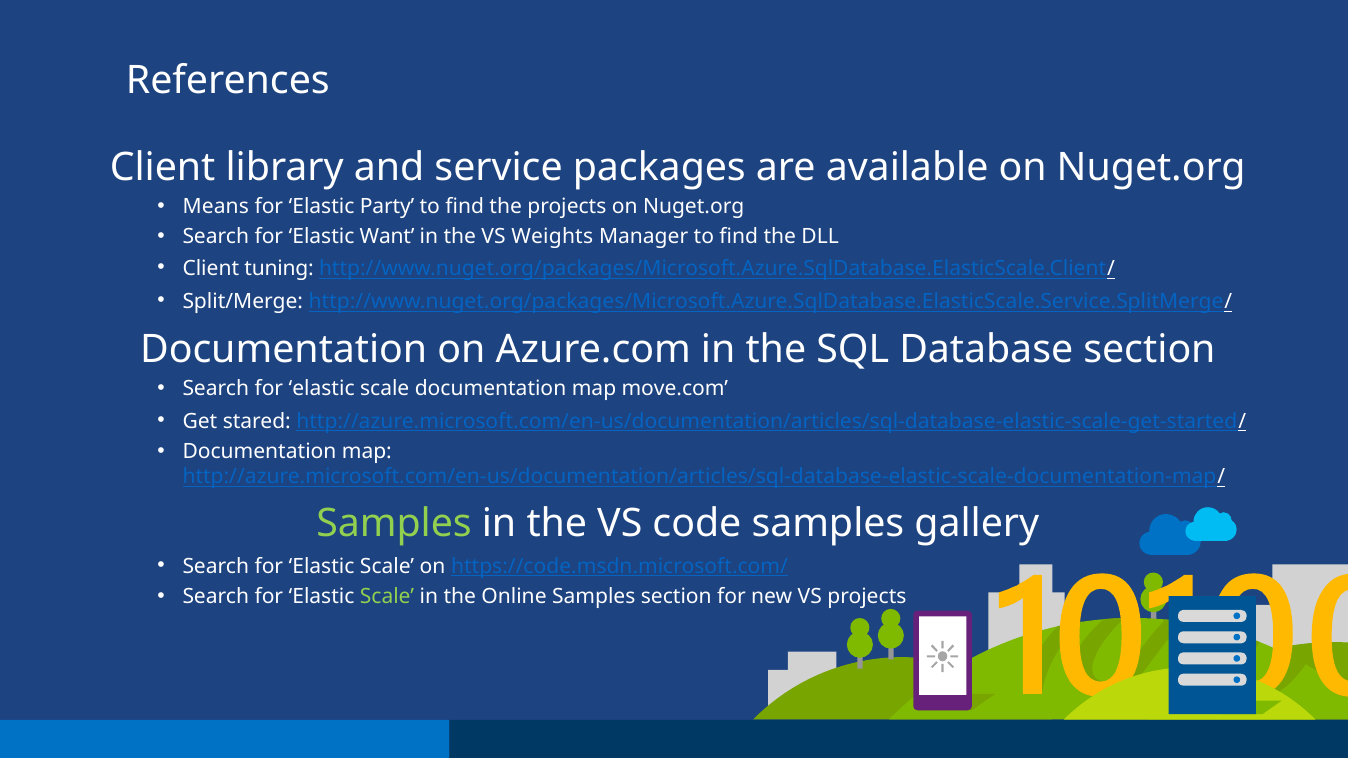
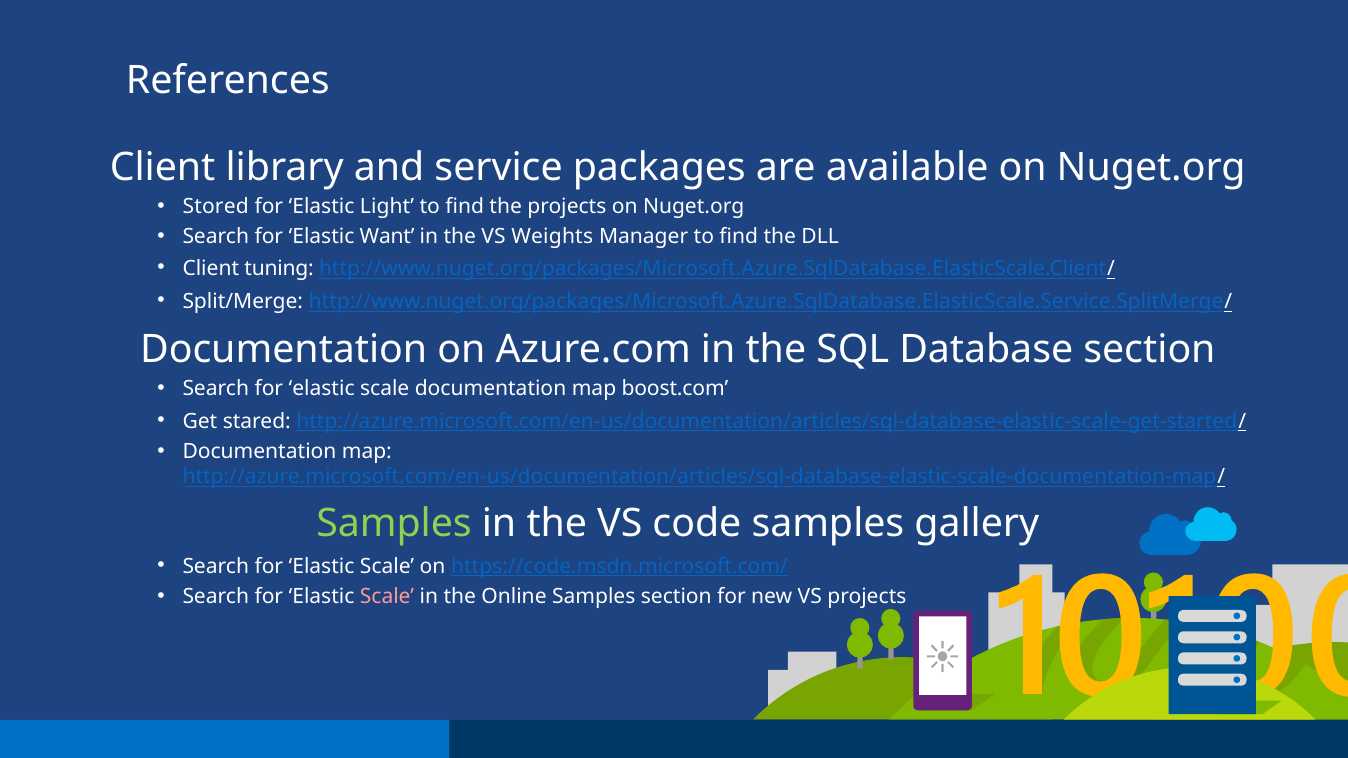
Means: Means -> Stored (216, 207)
Party: Party -> Light (387, 207)
move.com: move.com -> boost.com (675, 389)
Scale colour: light green -> pink (387, 597)
